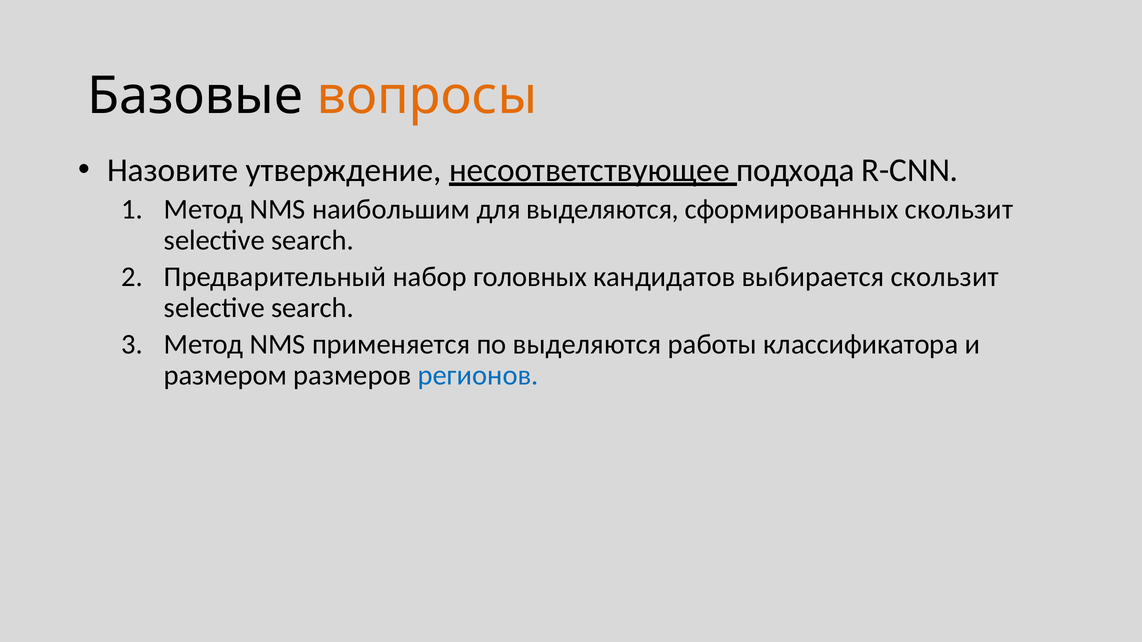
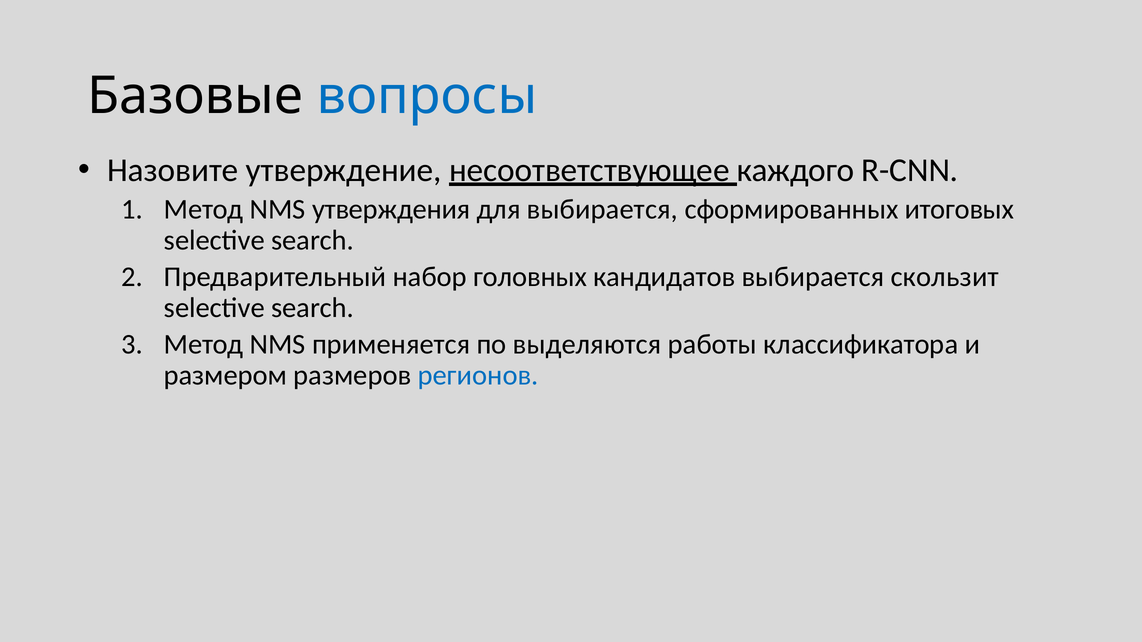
вопросы colour: orange -> blue (427, 96)
подхода: подхода -> каждого (795, 170)
наибольшим: наибольшим -> утверждения (391, 209)
для выделяются: выделяются -> выбирается (602, 209)
сформированных скользит: скользит -> итоговых (959, 209)
